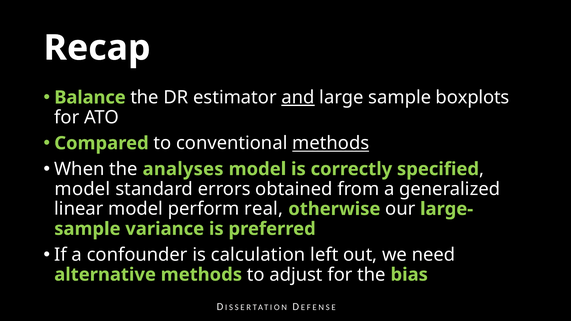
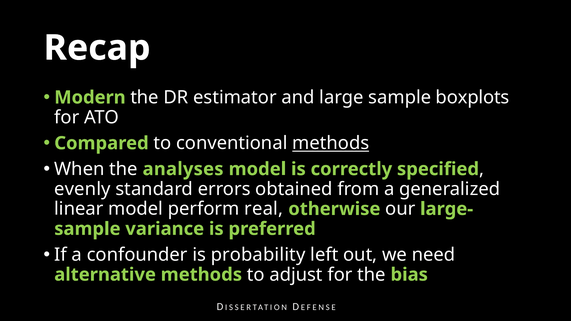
Balance: Balance -> Modern (90, 97)
and underline: present -> none (298, 97)
model: model -> evenly (82, 189)
calculation: calculation -> probability (258, 255)
